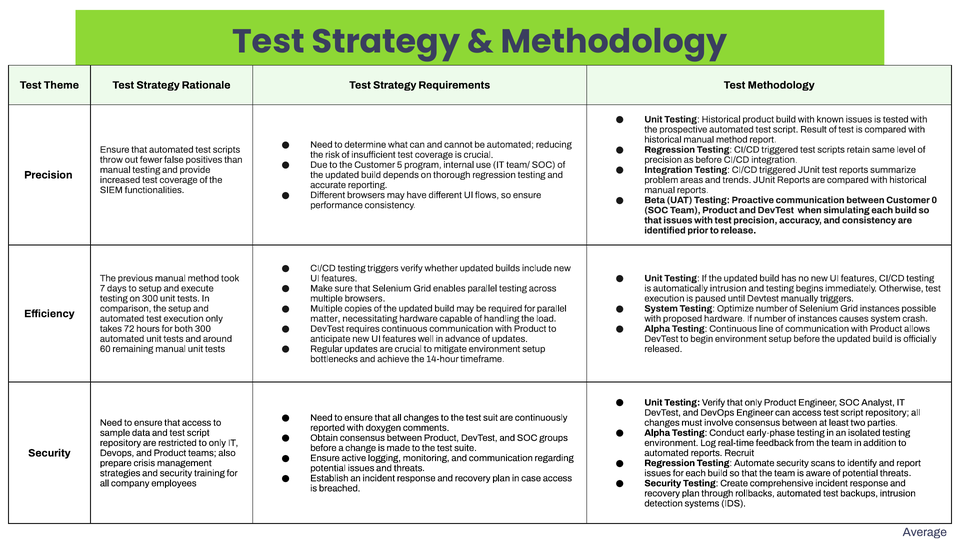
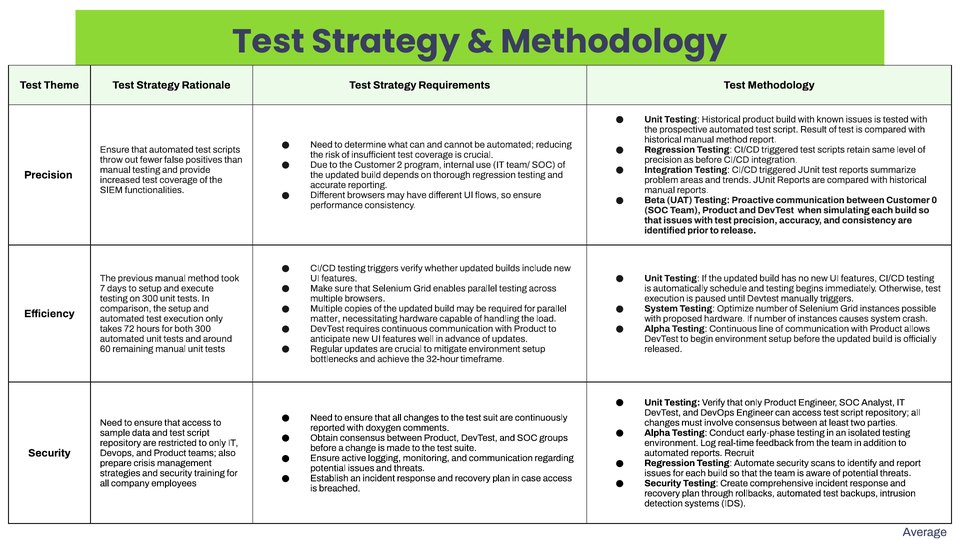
5: 5 -> 2 (399, 165)
automatically intrusion: intrusion -> schedule (728, 288)
14-hour: 14-hour -> 32-hour (442, 359)
